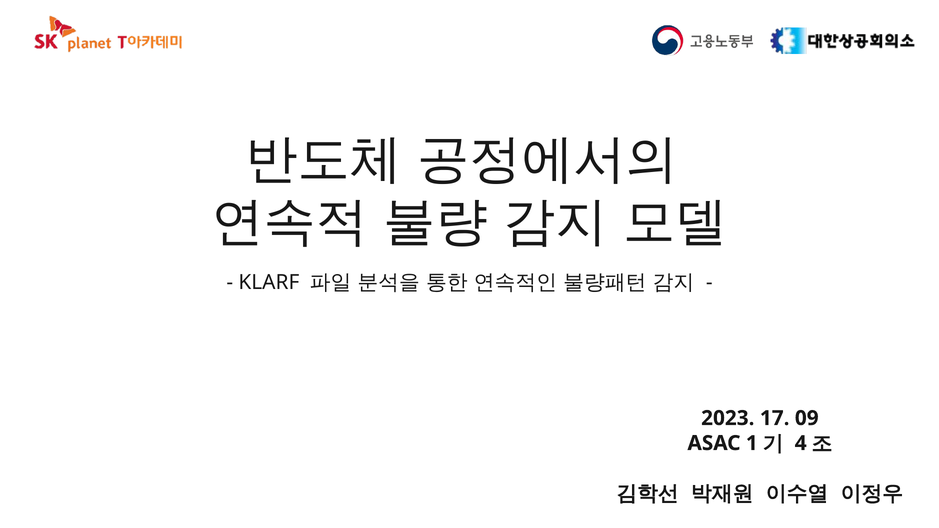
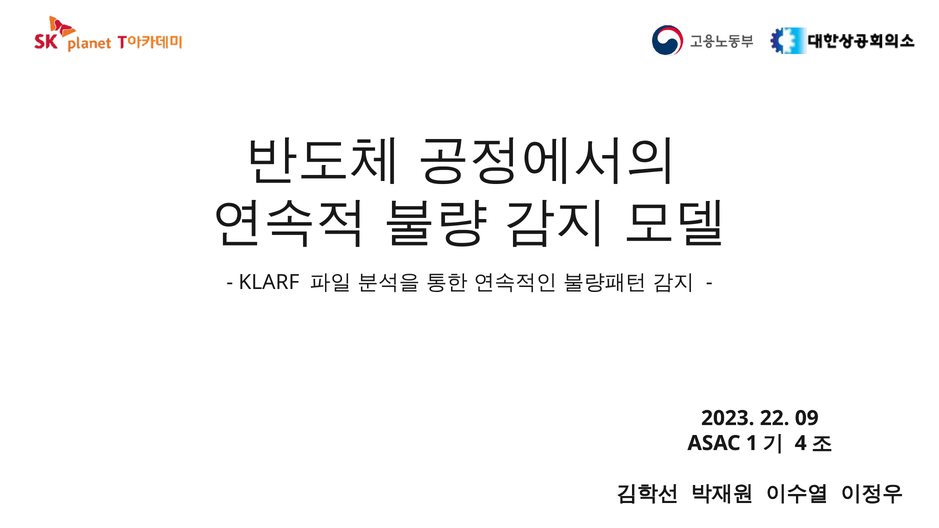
17: 17 -> 22 (775, 418)
